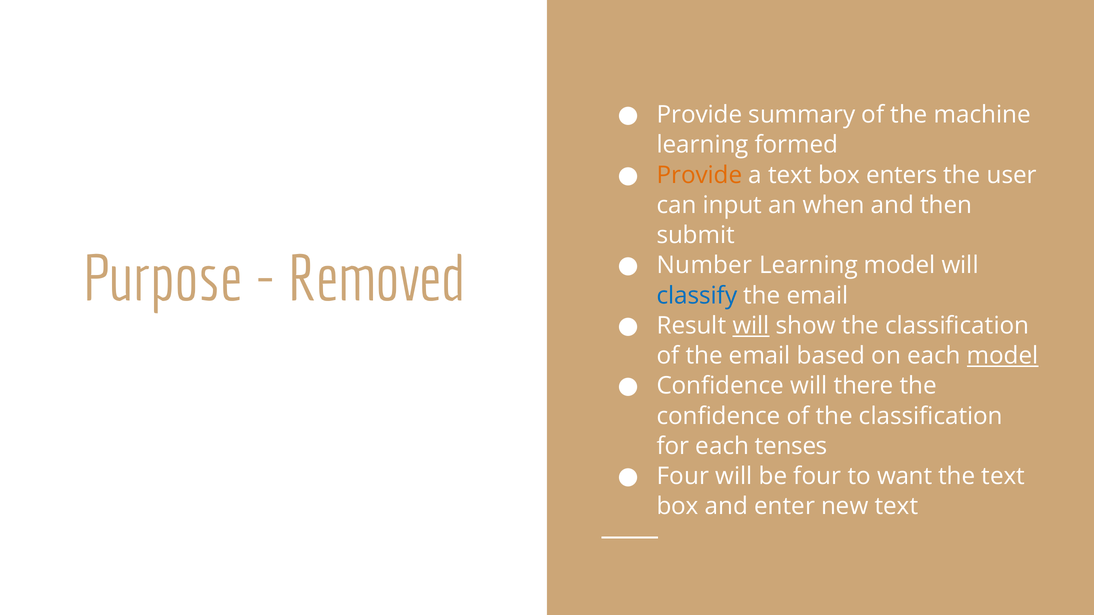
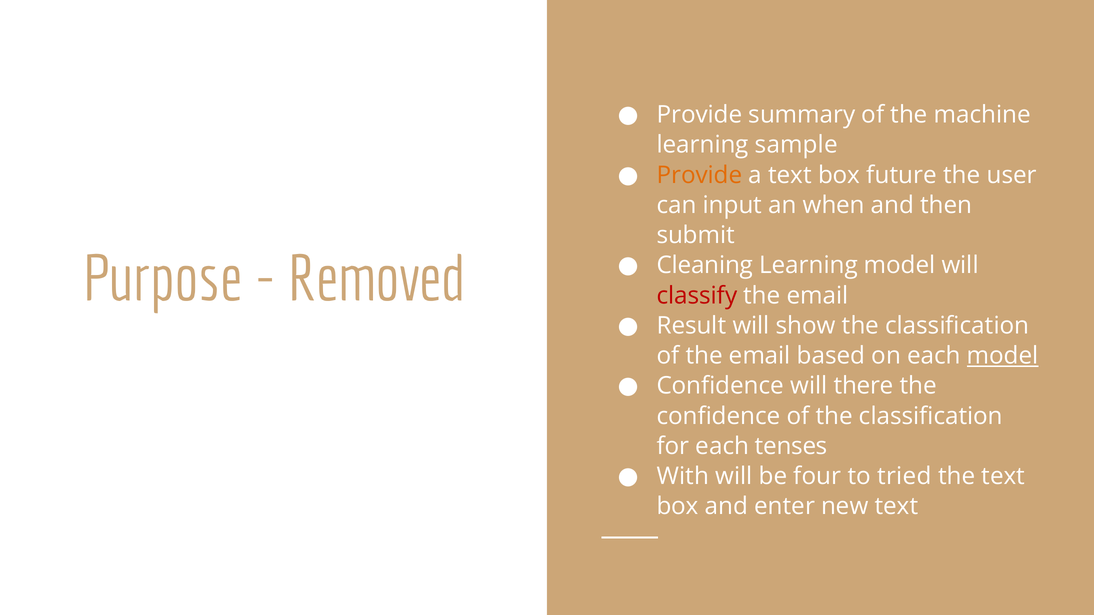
formed: formed -> sample (796, 145)
enters: enters -> future (902, 175)
Number: Number -> Cleaning (705, 266)
classify colour: blue -> red (697, 296)
will underline: present -> none (751, 326)
Four: Four -> With (683, 477)
want: want -> tried (904, 477)
